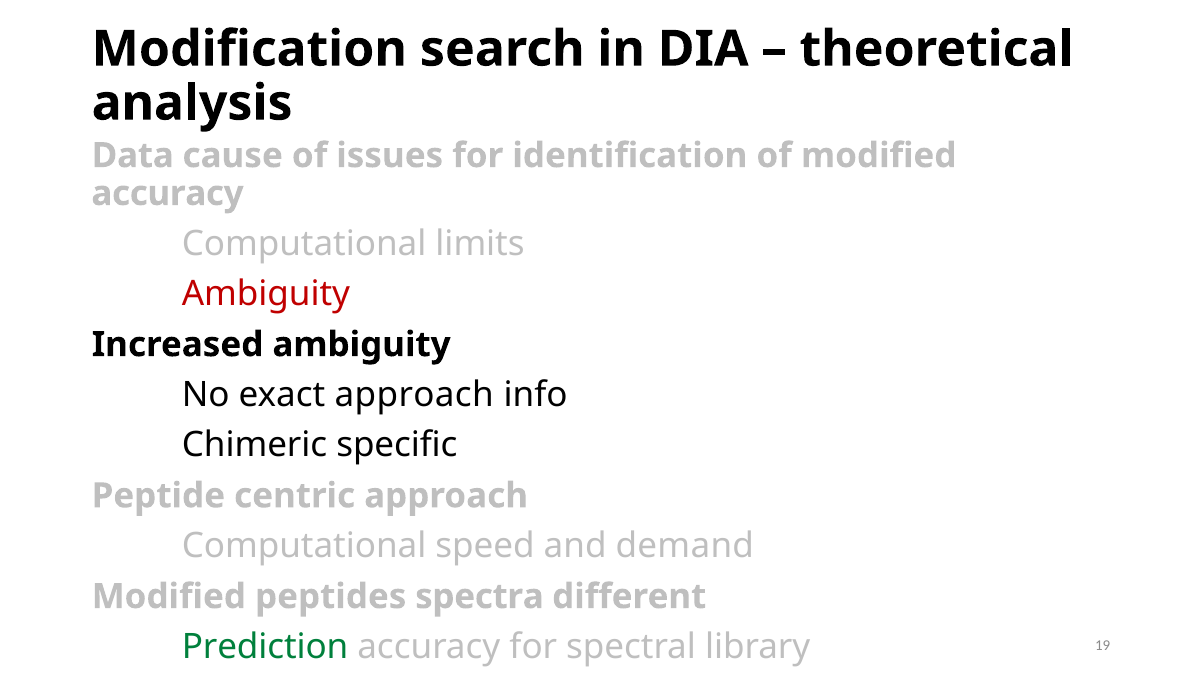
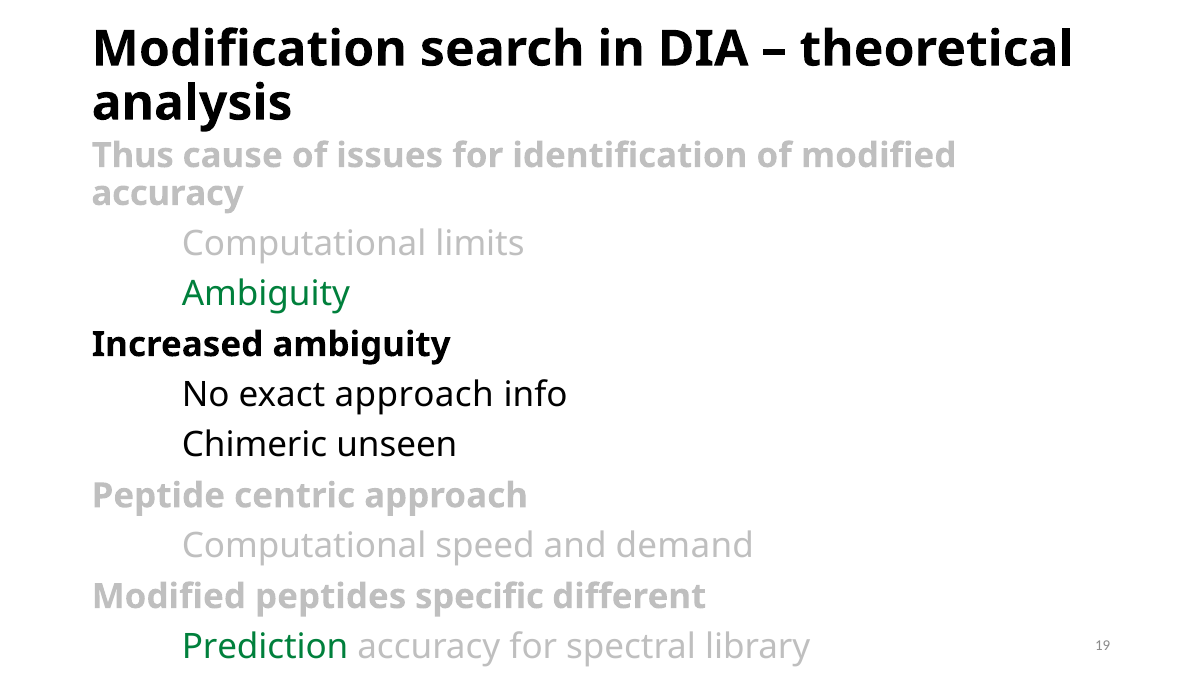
Data: Data -> Thus (133, 156)
Ambiguity colour: red -> green (266, 294)
specific: specific -> unseen (397, 445)
spectra: spectra -> specific (479, 597)
